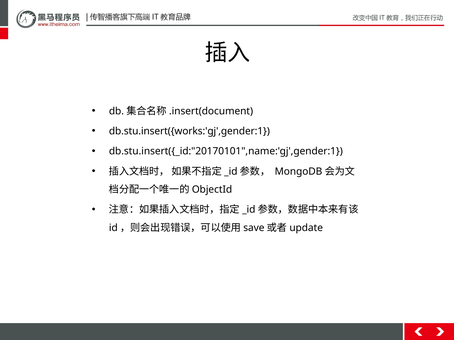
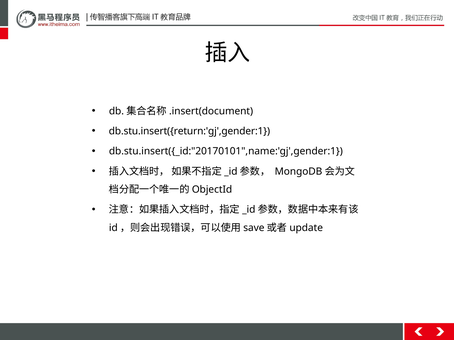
db.stu.insert({works:'gj',gender:1: db.stu.insert({works:'gj',gender:1 -> db.stu.insert({return:'gj',gender:1 (189, 131)
